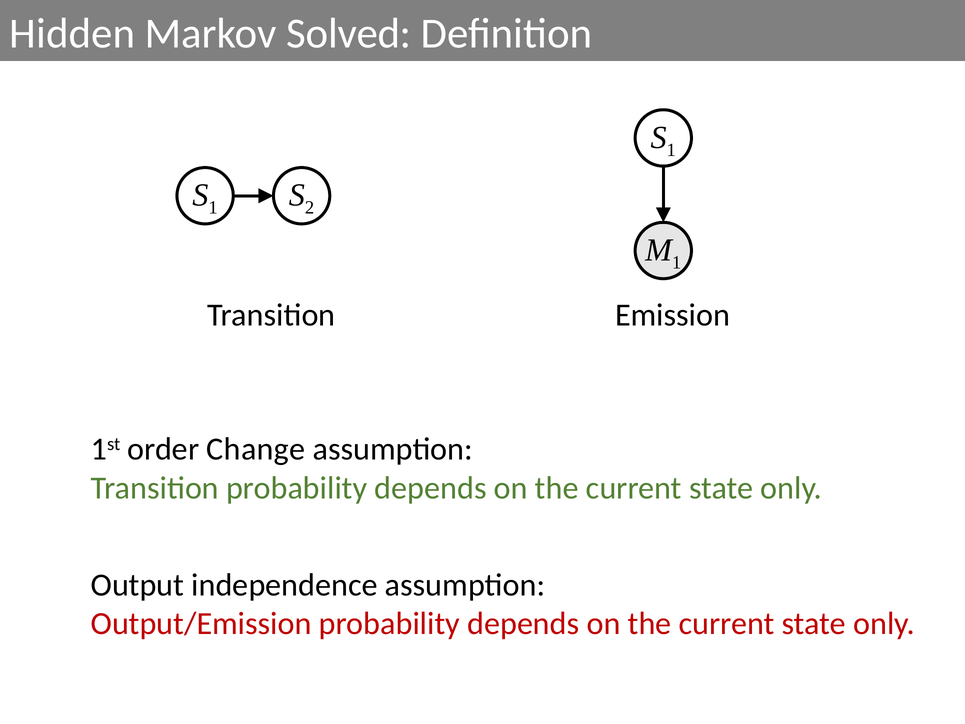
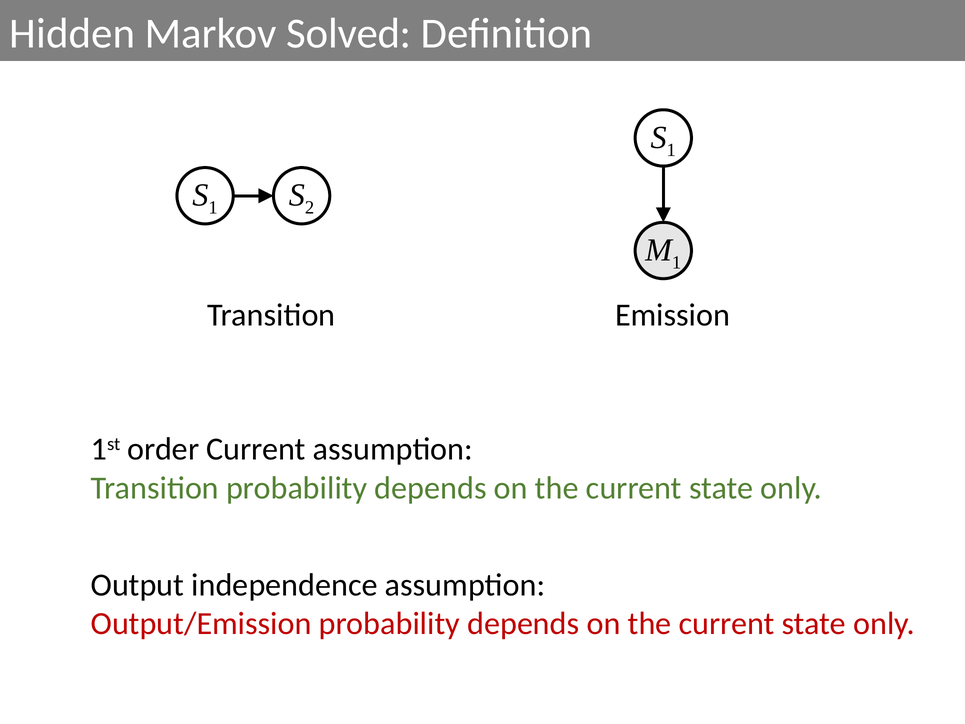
order Change: Change -> Current (256, 449)
